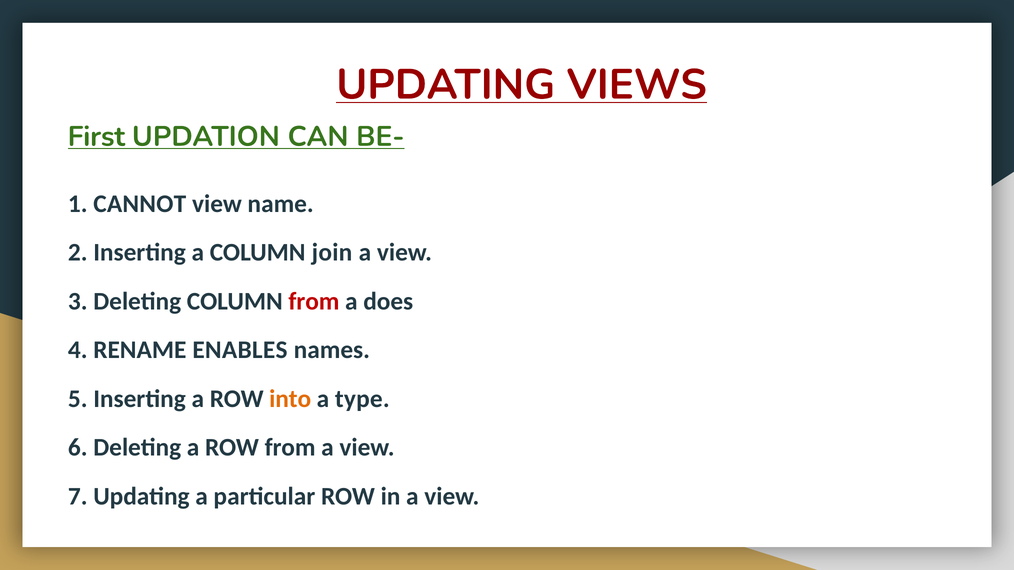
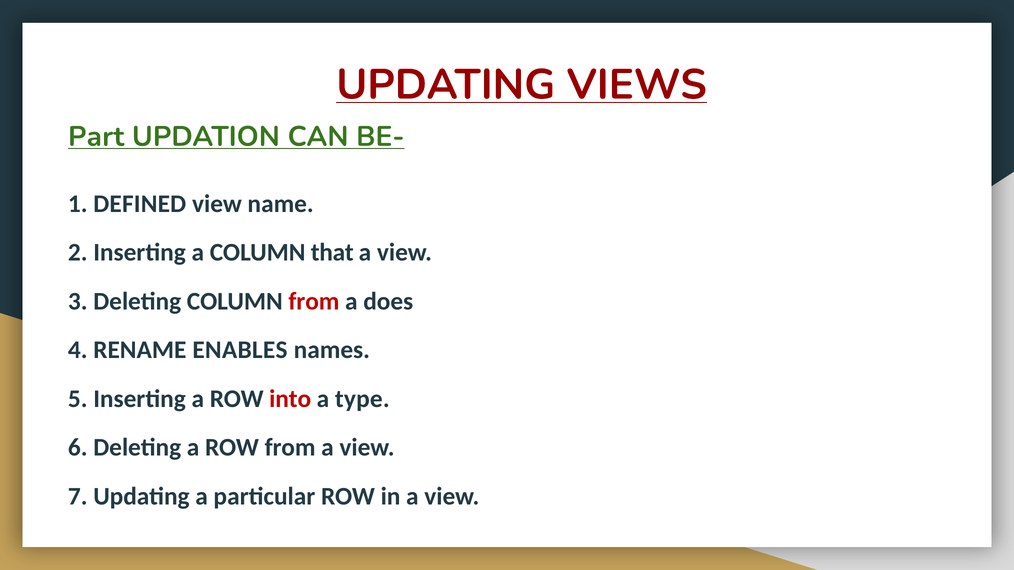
First: First -> Part (96, 137)
CANNOT: CANNOT -> DEFINED (140, 204)
join: join -> that (332, 253)
into colour: orange -> red (290, 399)
